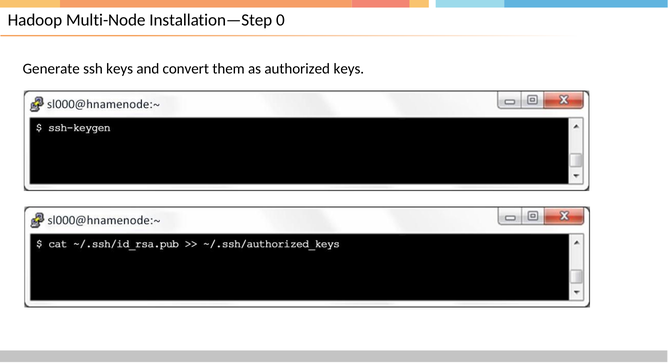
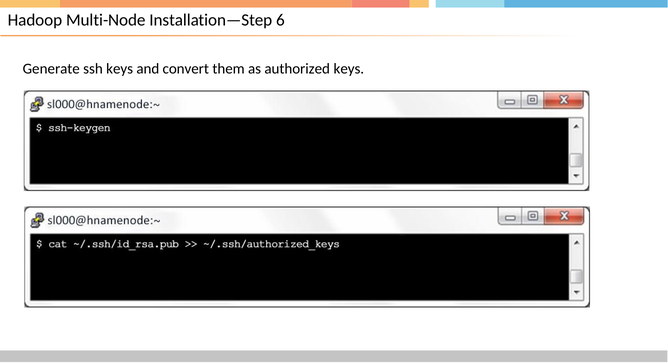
0: 0 -> 6 (280, 20)
